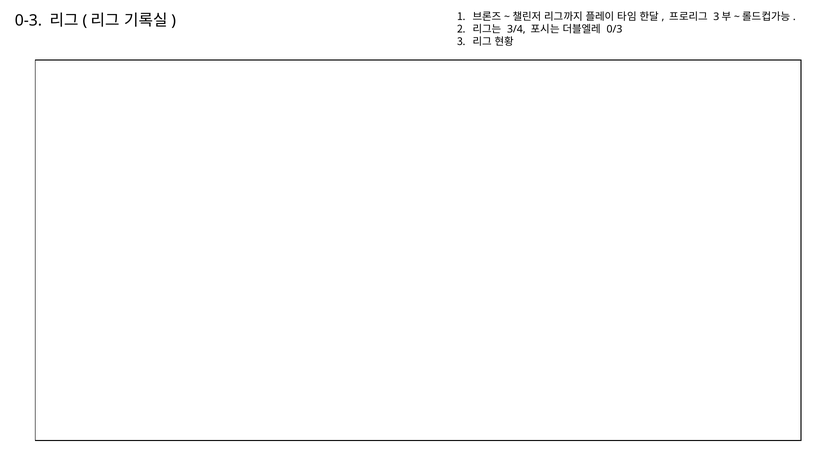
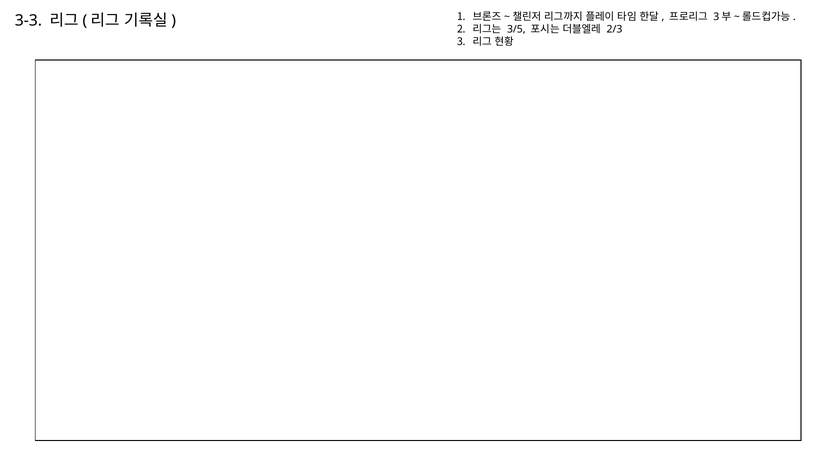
0-3: 0-3 -> 3-3 (28, 20)
3/4: 3/4 -> 3/5 (516, 29)
0/3: 0/3 -> 2/3 (614, 29)
